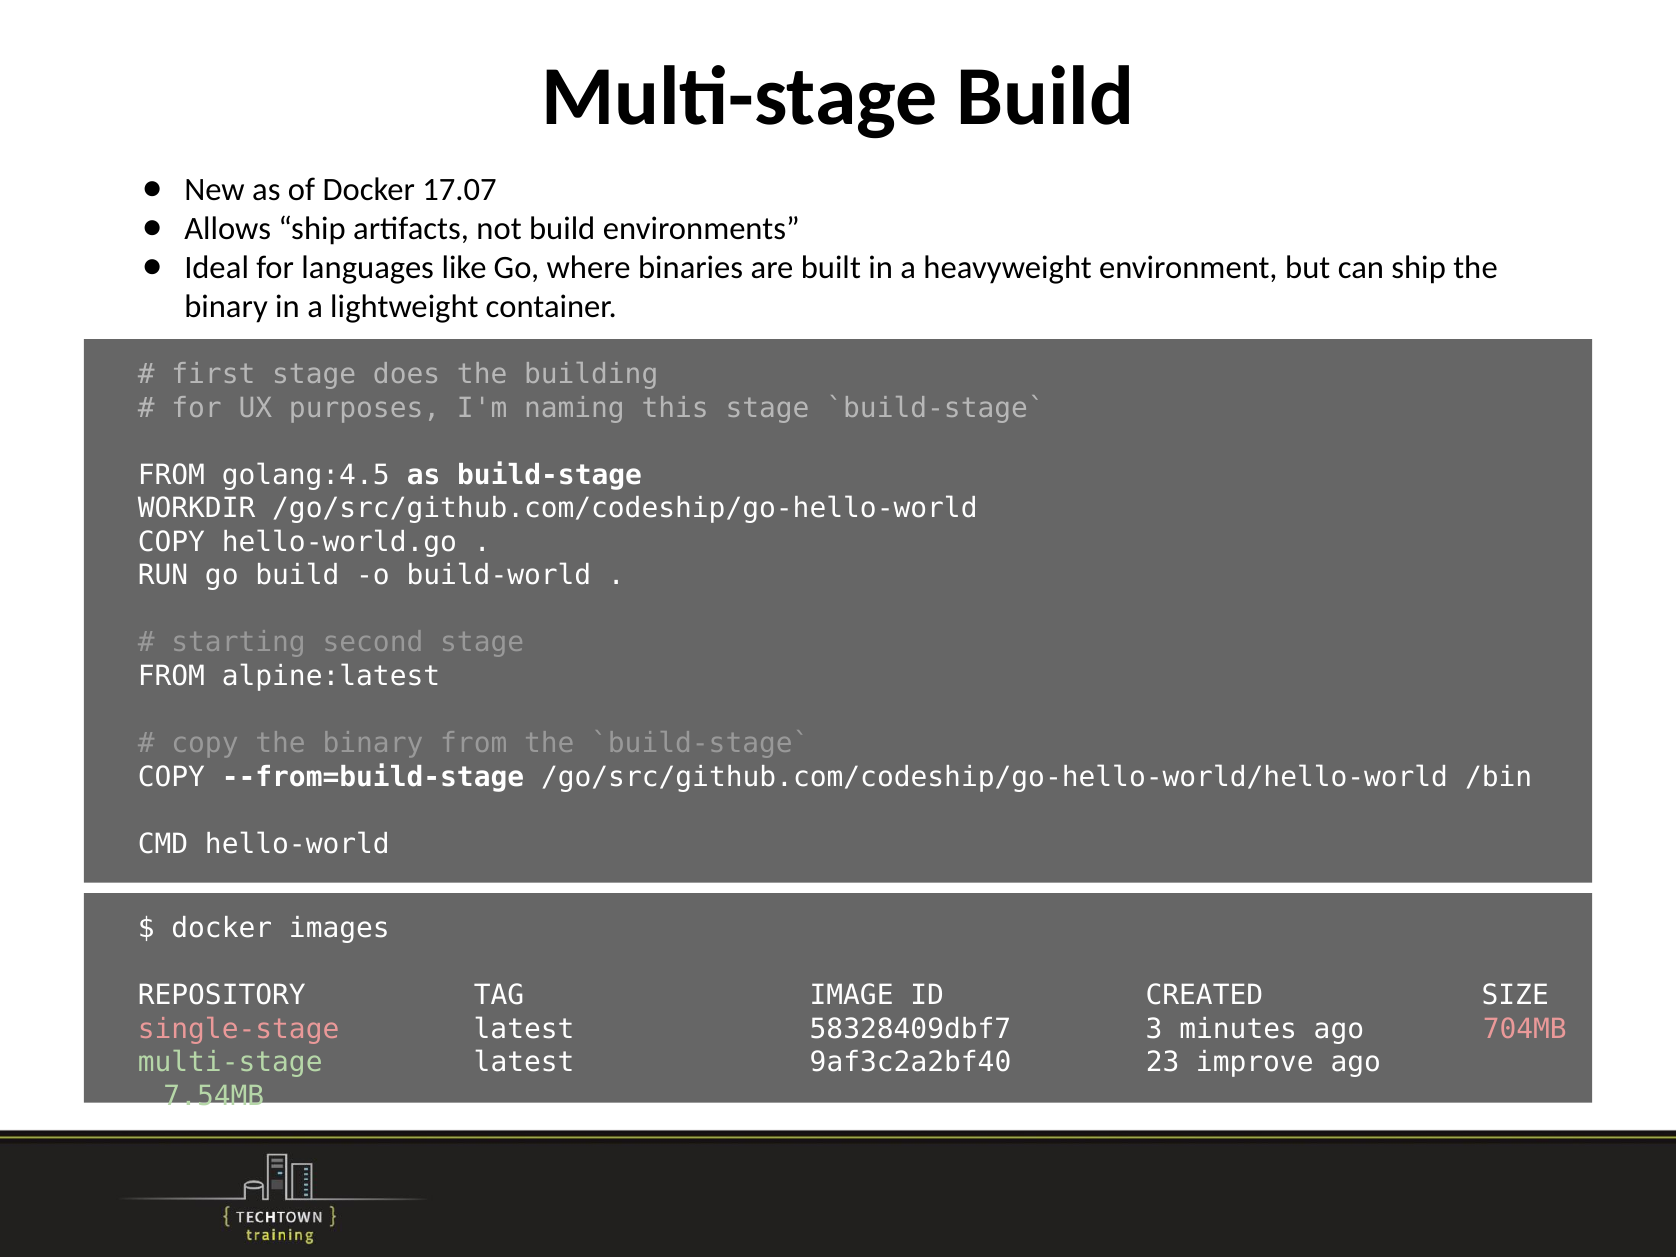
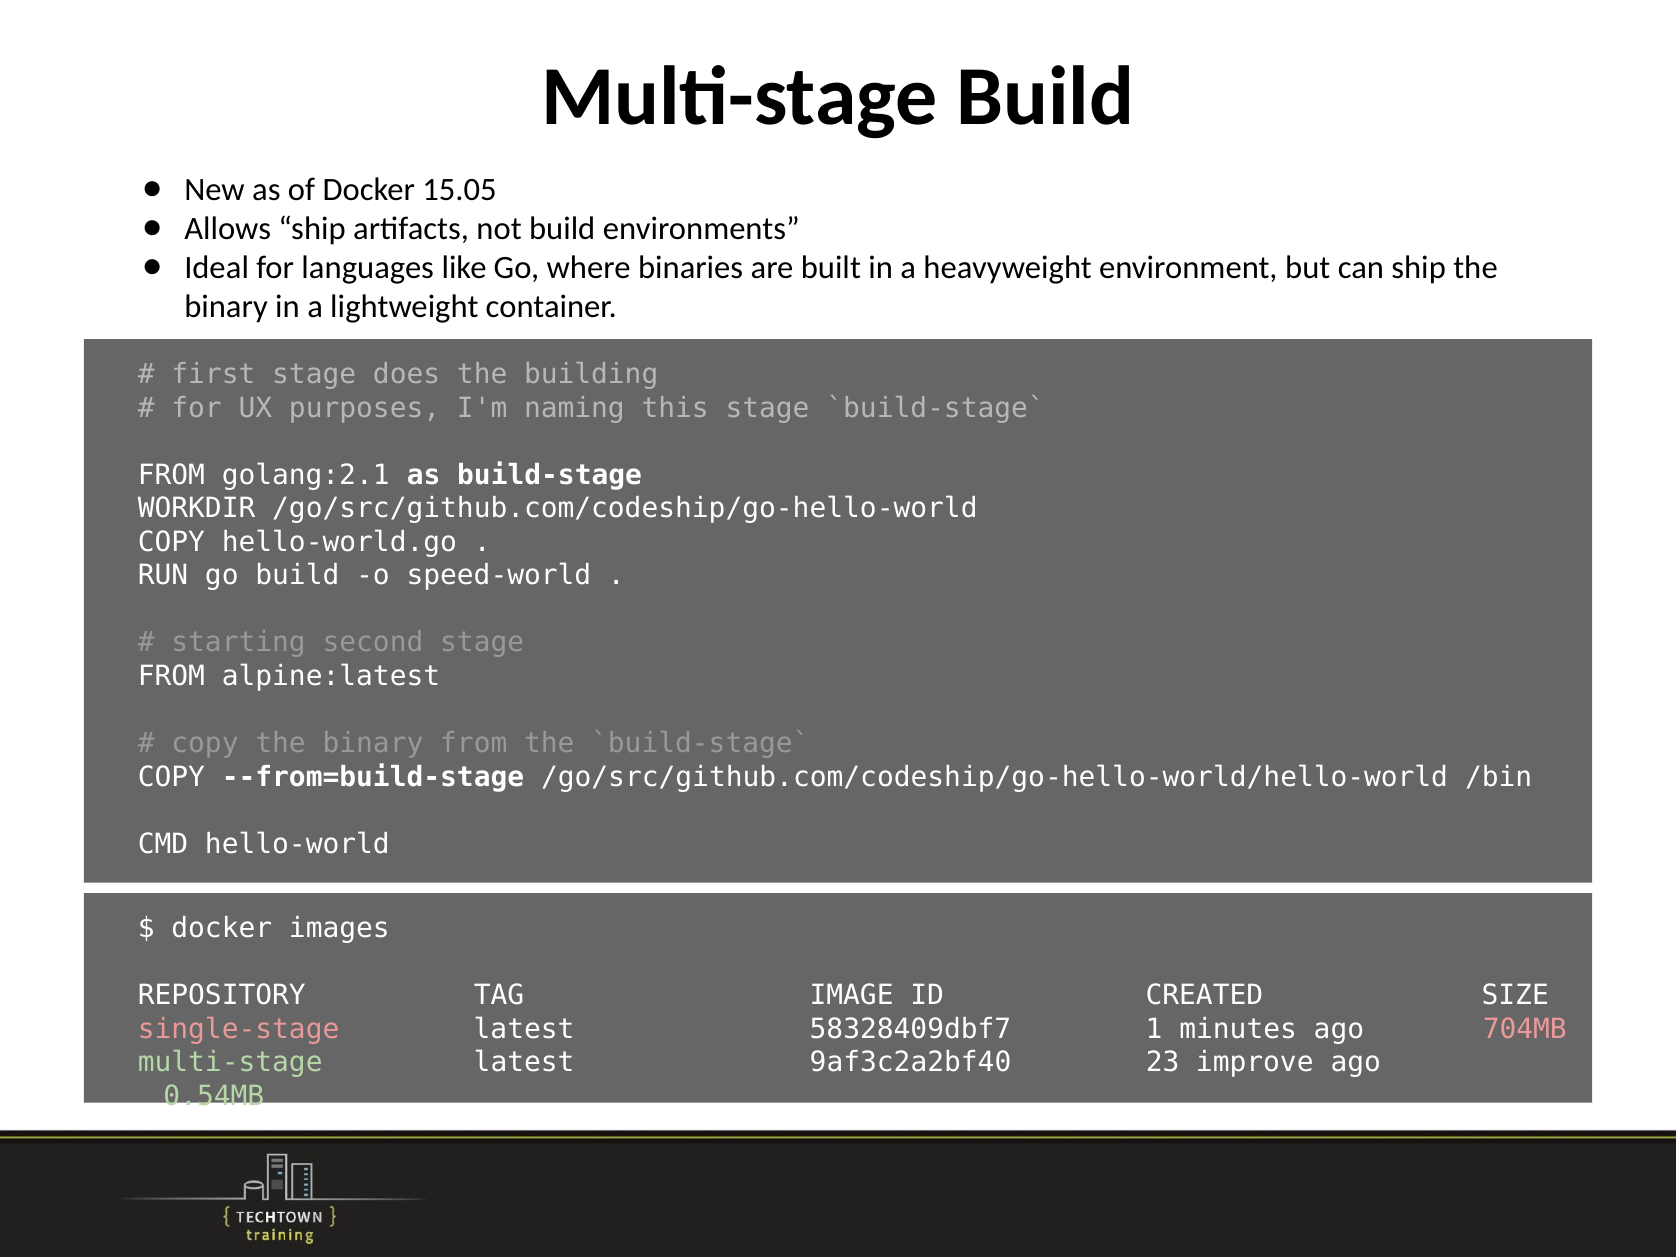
17.07: 17.07 -> 15.05 (459, 189)
golang:4.5: golang:4.5 -> golang:2.1 (306, 475)
build-world: build-world -> speed-world (499, 576)
3: 3 -> 1 (1154, 1029)
7.54MB: 7.54MB -> 0.54MB (214, 1096)
